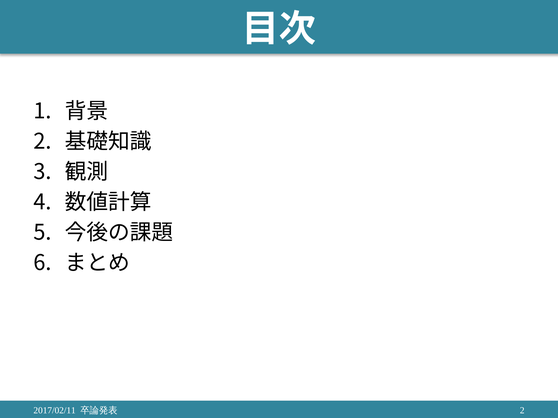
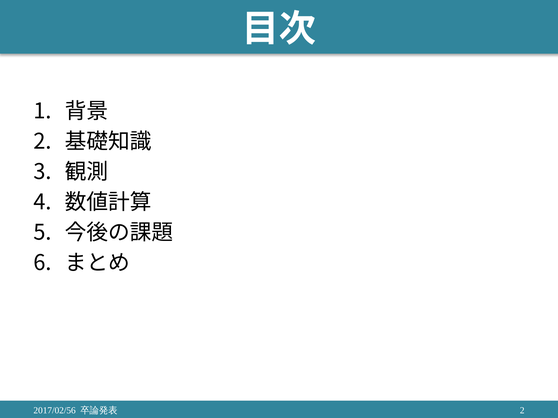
2017/02/11: 2017/02/11 -> 2017/02/56 (55, 411)
